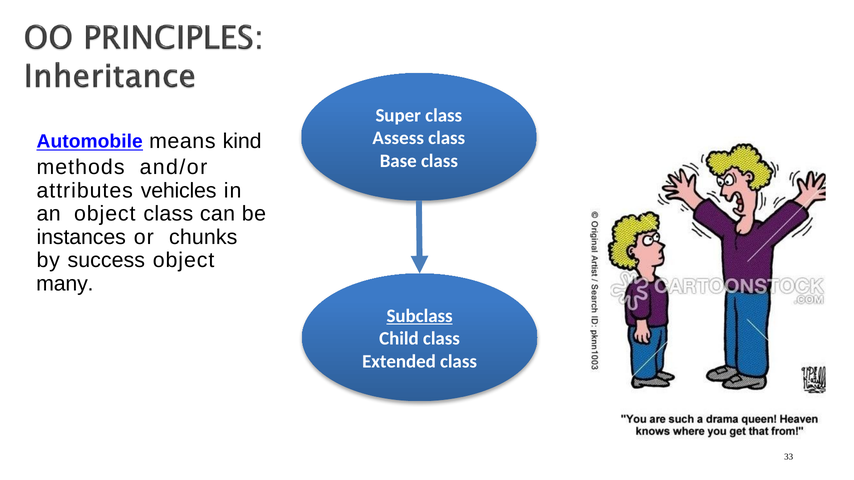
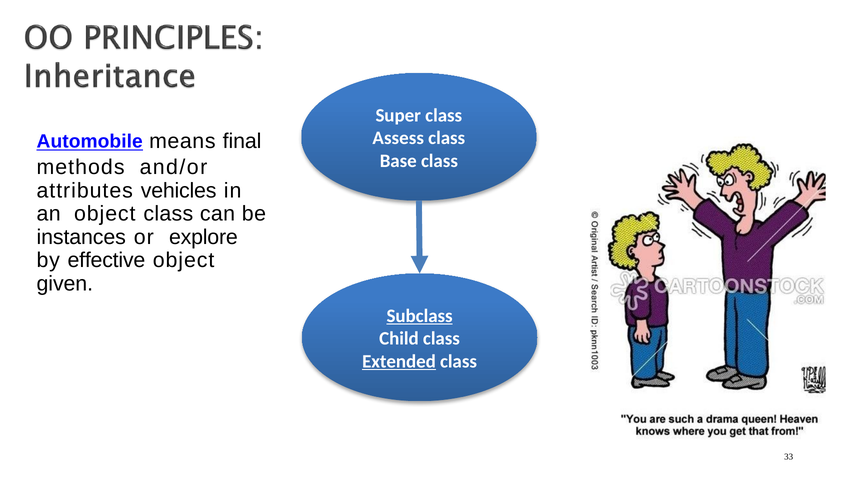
kind: kind -> final (242, 141)
chunks: chunks -> explore (203, 237)
success: success -> effective (106, 261)
many: many -> given (65, 284)
Extended underline: none -> present (399, 362)
